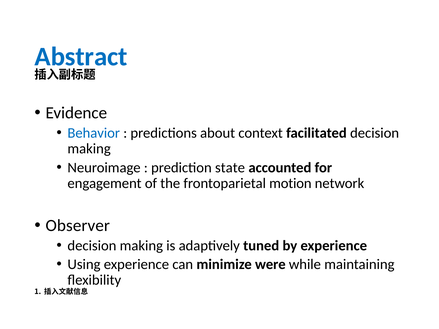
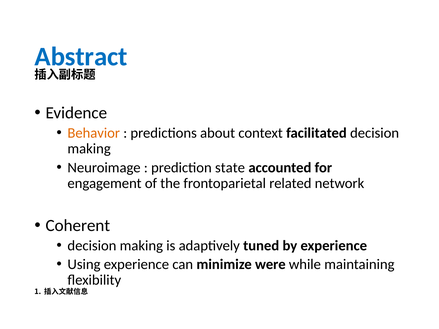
Behavior colour: blue -> orange (94, 133)
motion: motion -> related (290, 184)
Observer: Observer -> Coherent (78, 226)
